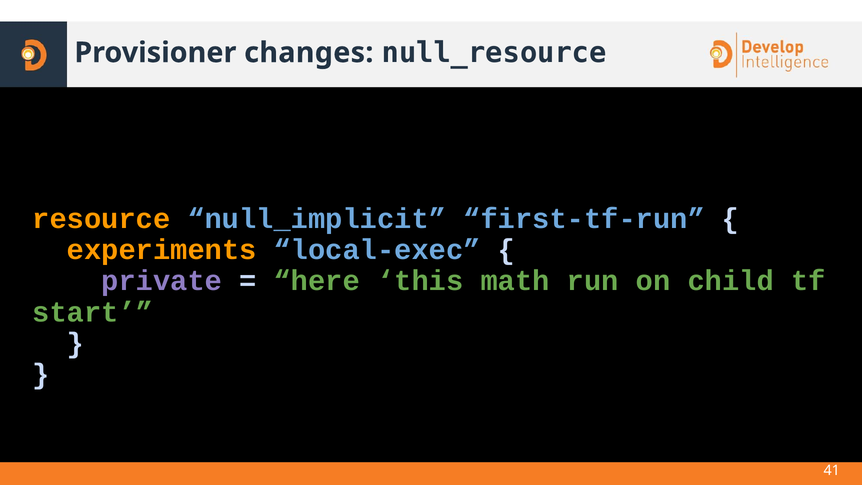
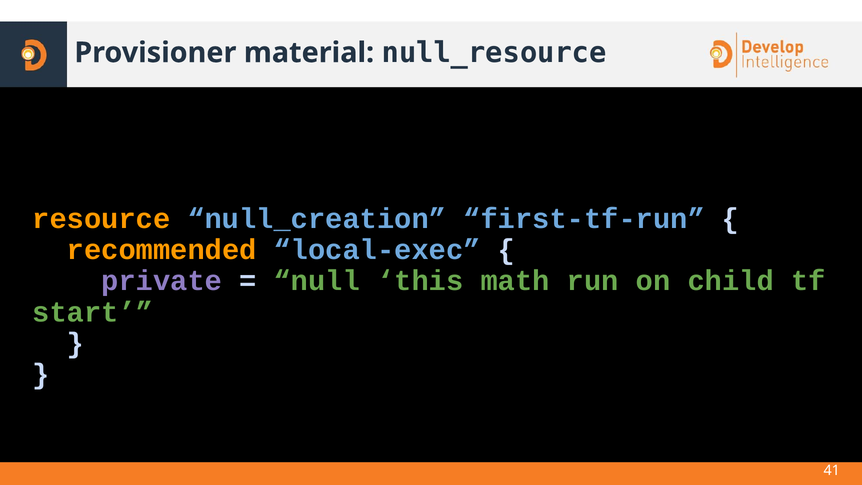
changes: changes -> material (309, 53)
null_implicit: null_implicit -> null_creation (317, 219)
experiments: experiments -> recommended (162, 250)
here: here -> null (317, 281)
